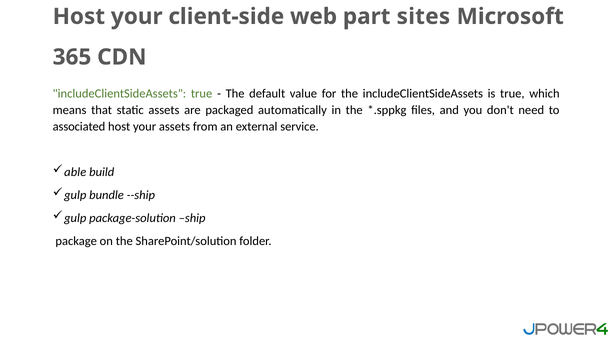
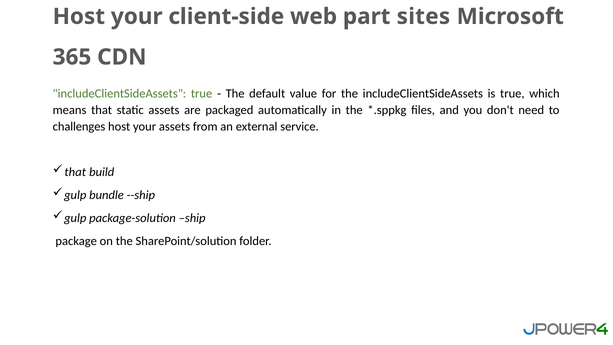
associated: associated -> challenges (79, 126)
able: able -> that (75, 172)
